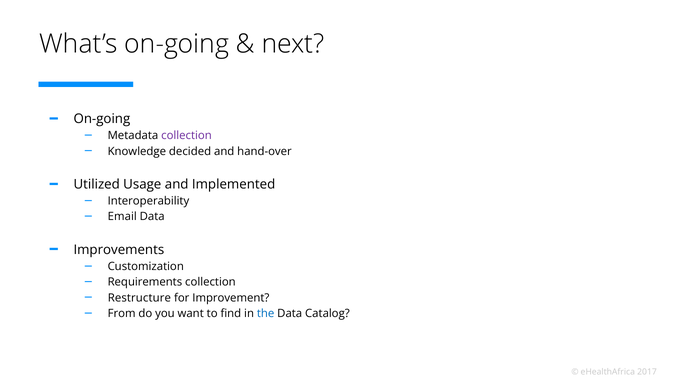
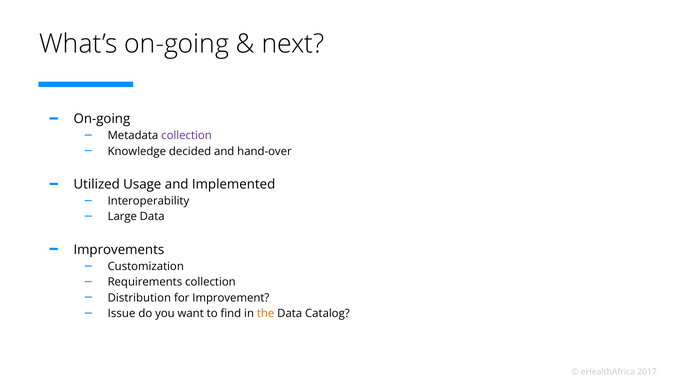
Email: Email -> Large (122, 217)
Restructure: Restructure -> Distribution (139, 298)
From: From -> Issue (122, 314)
the colour: blue -> orange (266, 314)
